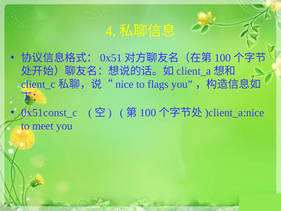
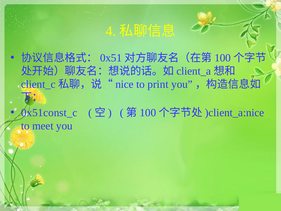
flags: flags -> print (158, 84)
